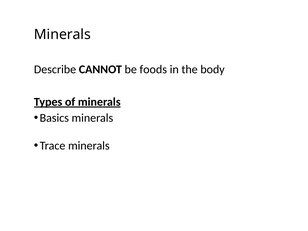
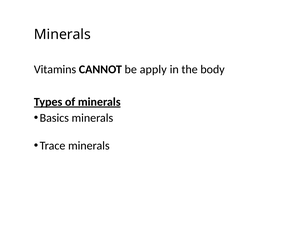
Describe: Describe -> Vitamins (55, 70)
foods: foods -> apply (153, 70)
